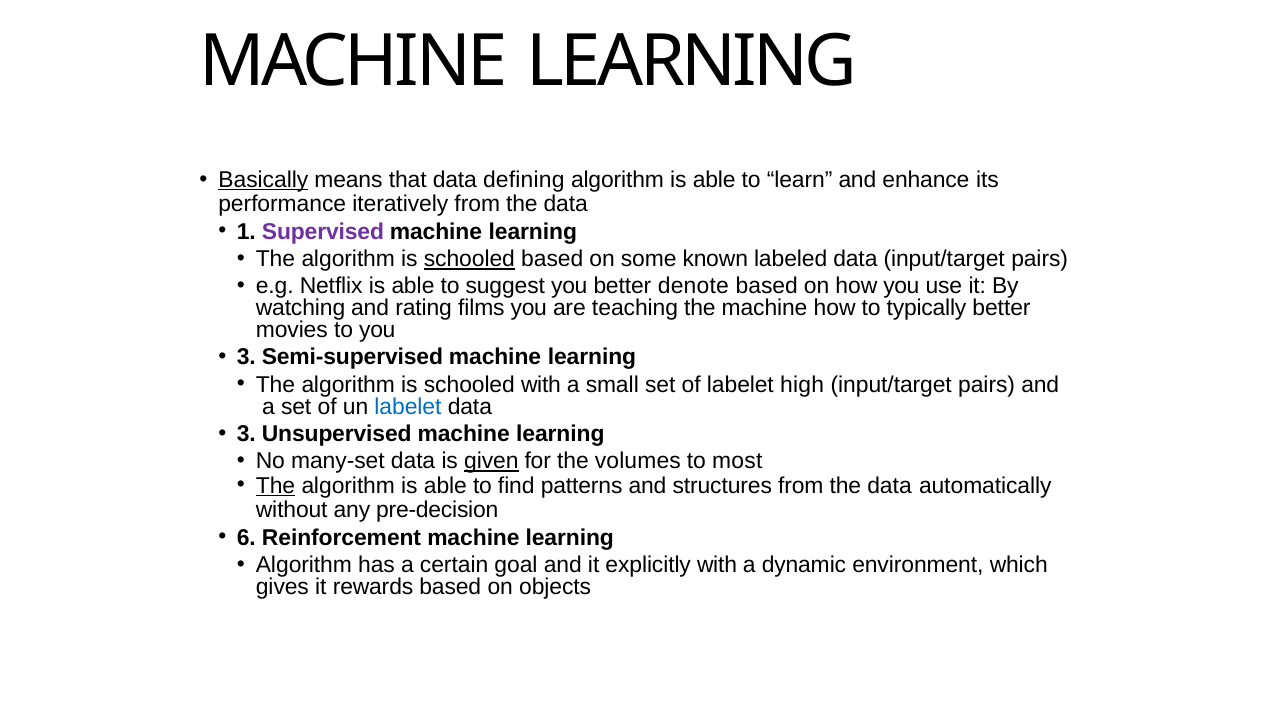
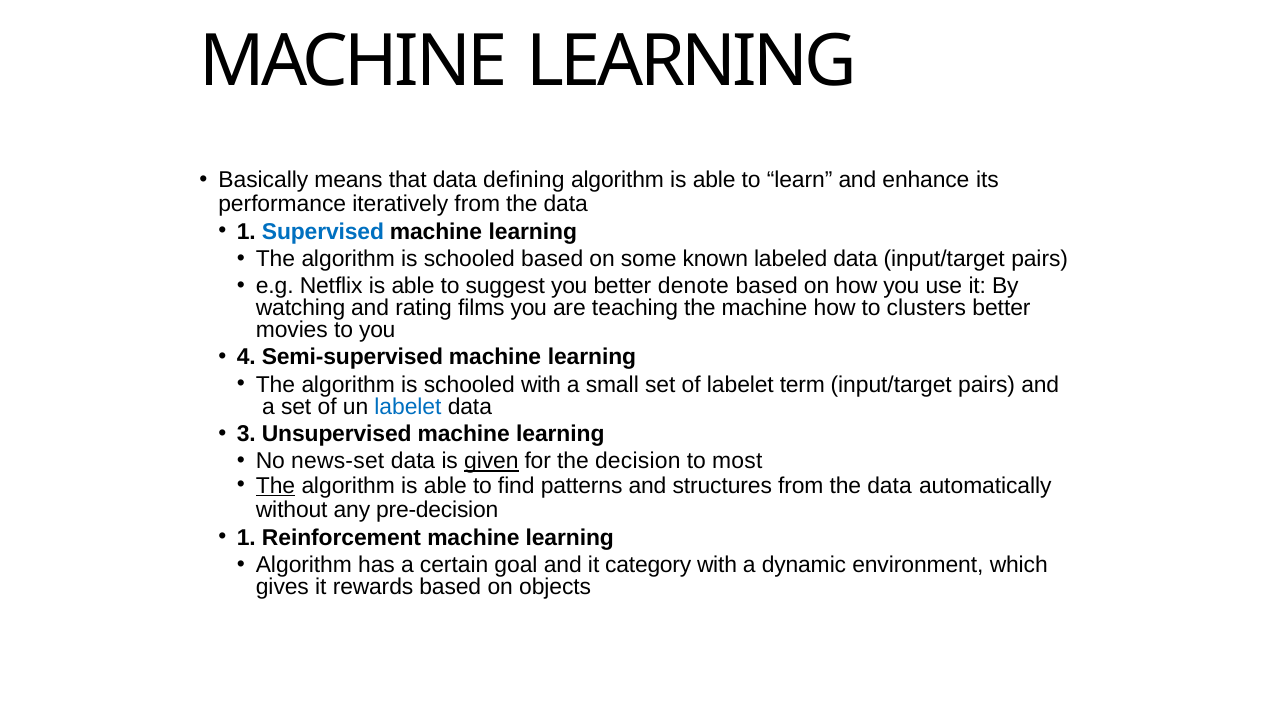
Basically underline: present -> none (263, 180)
Supervised colour: purple -> blue (323, 232)
schooled underline: present -> none (469, 259)
typically: typically -> clusters (926, 308)
3: 3 -> 4 (246, 357)
high: high -> term (802, 385)
many-set: many-set -> news-set (338, 461)
volumes: volumes -> decision (638, 461)
6: 6 -> 1 (246, 538)
explicitly: explicitly -> category (648, 565)
